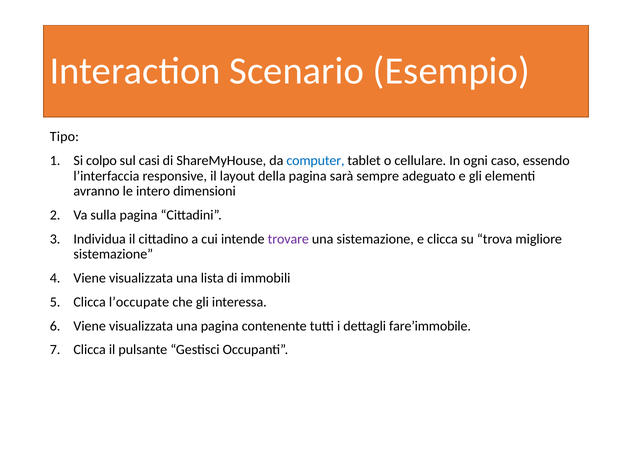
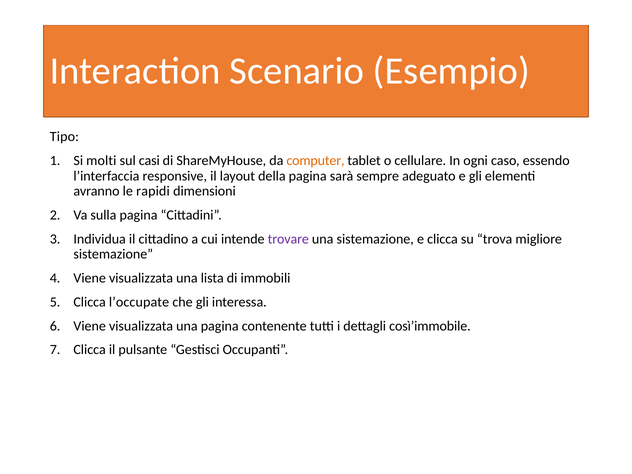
colpo: colpo -> molti (101, 161)
computer colour: blue -> orange (315, 161)
intero: intero -> rapidi (153, 191)
fare’immobile: fare’immobile -> così’immobile (430, 326)
